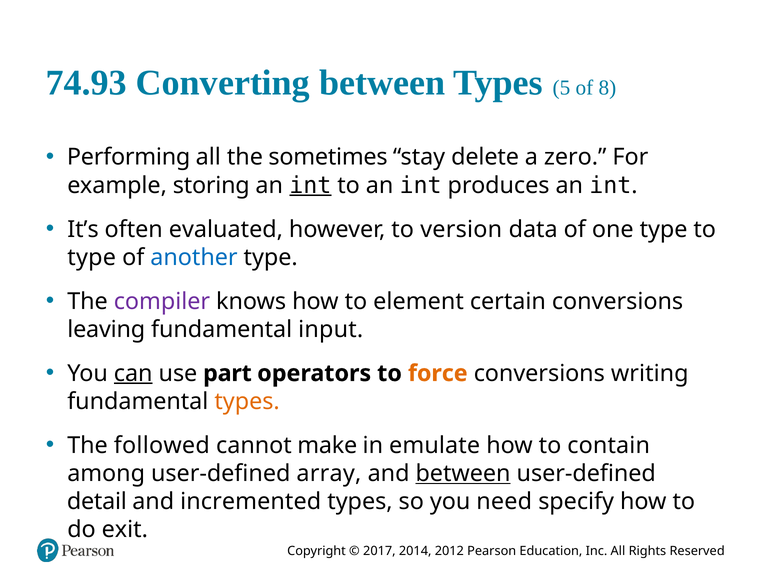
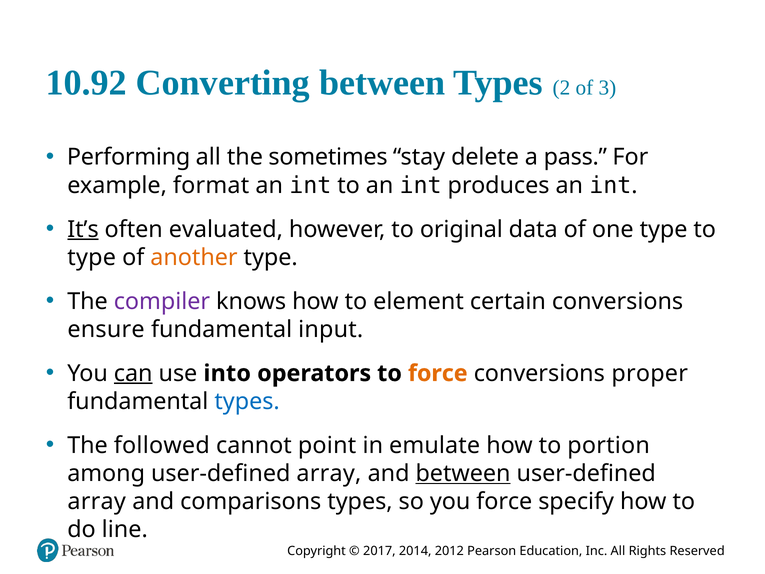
74.93: 74.93 -> 10.92 (86, 83)
5: 5 -> 2 (561, 88)
8: 8 -> 3 (607, 88)
zero: zero -> pass (575, 157)
storing: storing -> format (211, 185)
int underline: present -> none (310, 185)
It’s underline: none -> present (83, 229)
version: version -> original (461, 229)
another colour: blue -> orange (194, 257)
leaving: leaving -> ensure (106, 329)
part: part -> into (227, 373)
writing: writing -> proper (650, 373)
types colour: orange -> blue (247, 401)
make: make -> point (327, 445)
contain: contain -> portion (609, 445)
detail: detail -> array (97, 501)
incremented: incremented -> comparisons (251, 501)
you need: need -> force (504, 501)
exit: exit -> line (125, 529)
